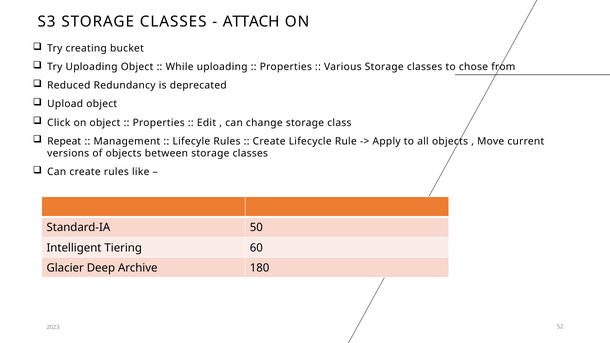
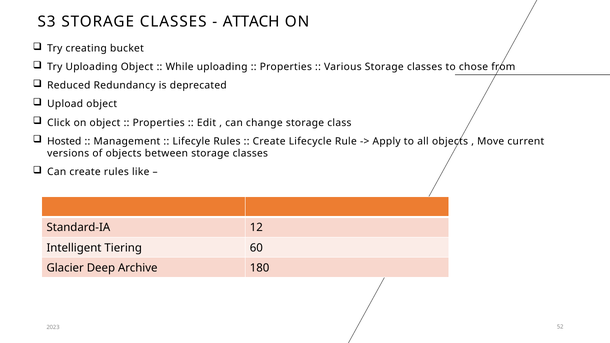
Repeat: Repeat -> Hosted (64, 141)
50: 50 -> 12 (256, 228)
